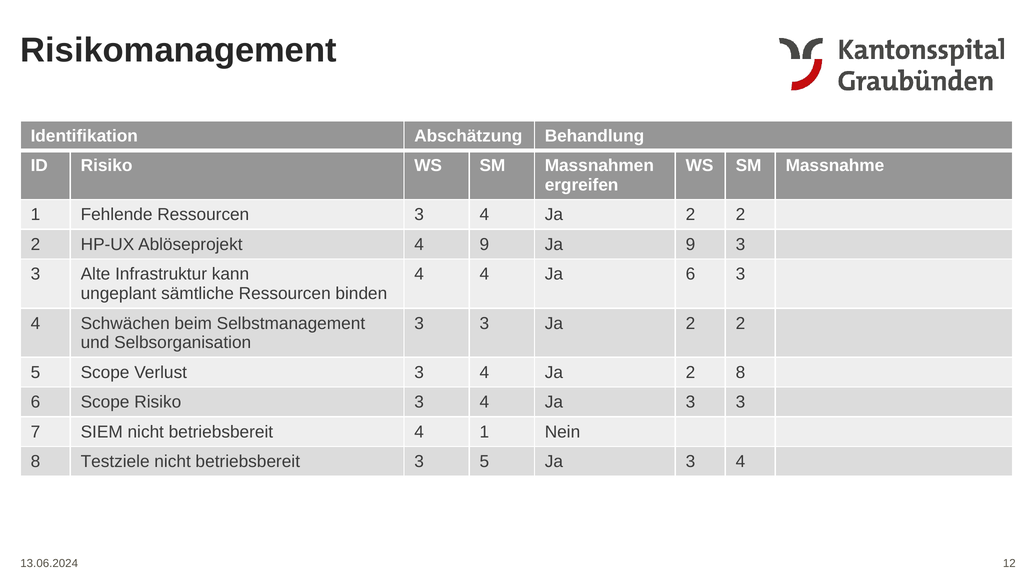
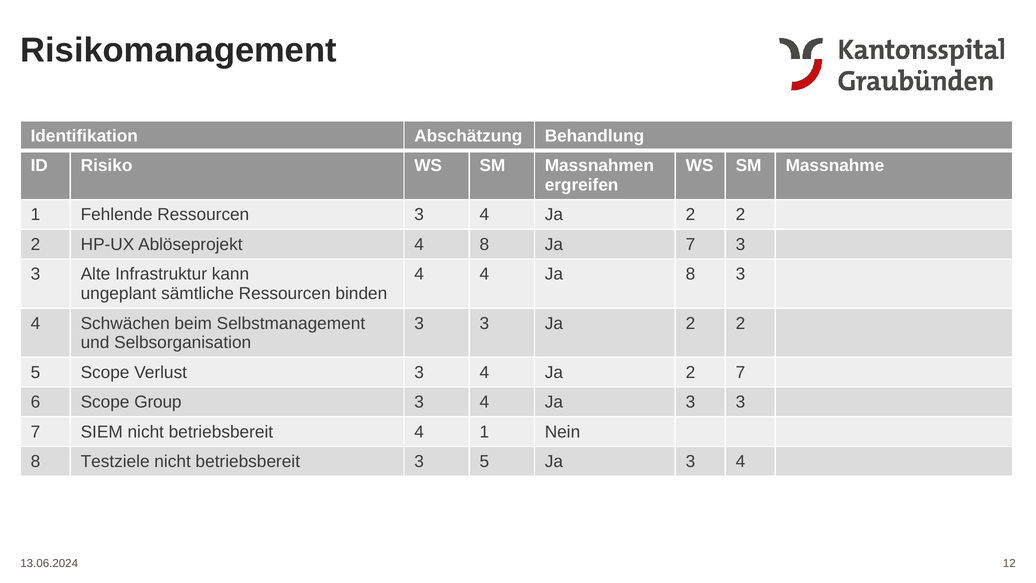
4 9: 9 -> 8 (484, 244)
Ja 9: 9 -> 7 (690, 244)
Ja 6: 6 -> 8 (690, 274)
2 8: 8 -> 7 (740, 372)
Scope Risiko: Risiko -> Group (158, 402)
